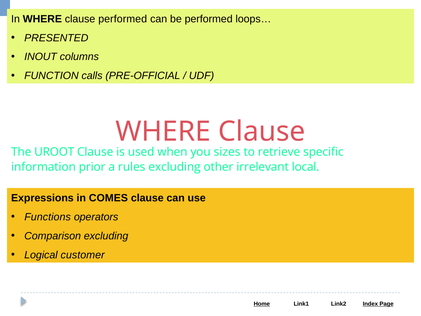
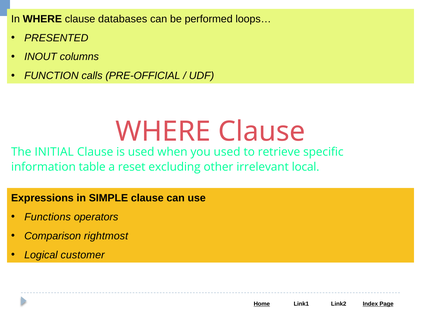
clause performed: performed -> databases (123, 19)
UROOT: UROOT -> INITIAL (54, 152)
sizes: sizes -> used (227, 152)
prior: prior -> table (92, 167)
rules: rules -> reset (132, 167)
COMES: COMES -> SIMPLE (108, 198)
Comparison excluding: excluding -> rightmost (106, 236)
